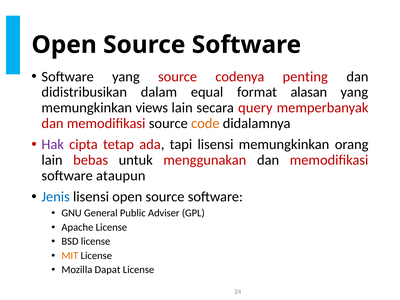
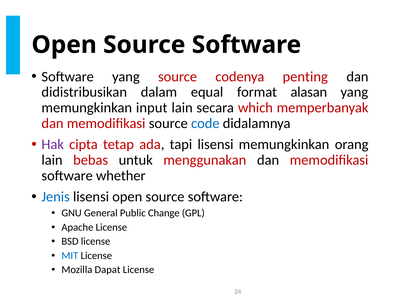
views: views -> input (152, 108)
query: query -> which (255, 108)
code colour: orange -> blue (205, 123)
ataupun: ataupun -> whether (121, 176)
Adviser: Adviser -> Change (164, 213)
MIT colour: orange -> blue (70, 256)
